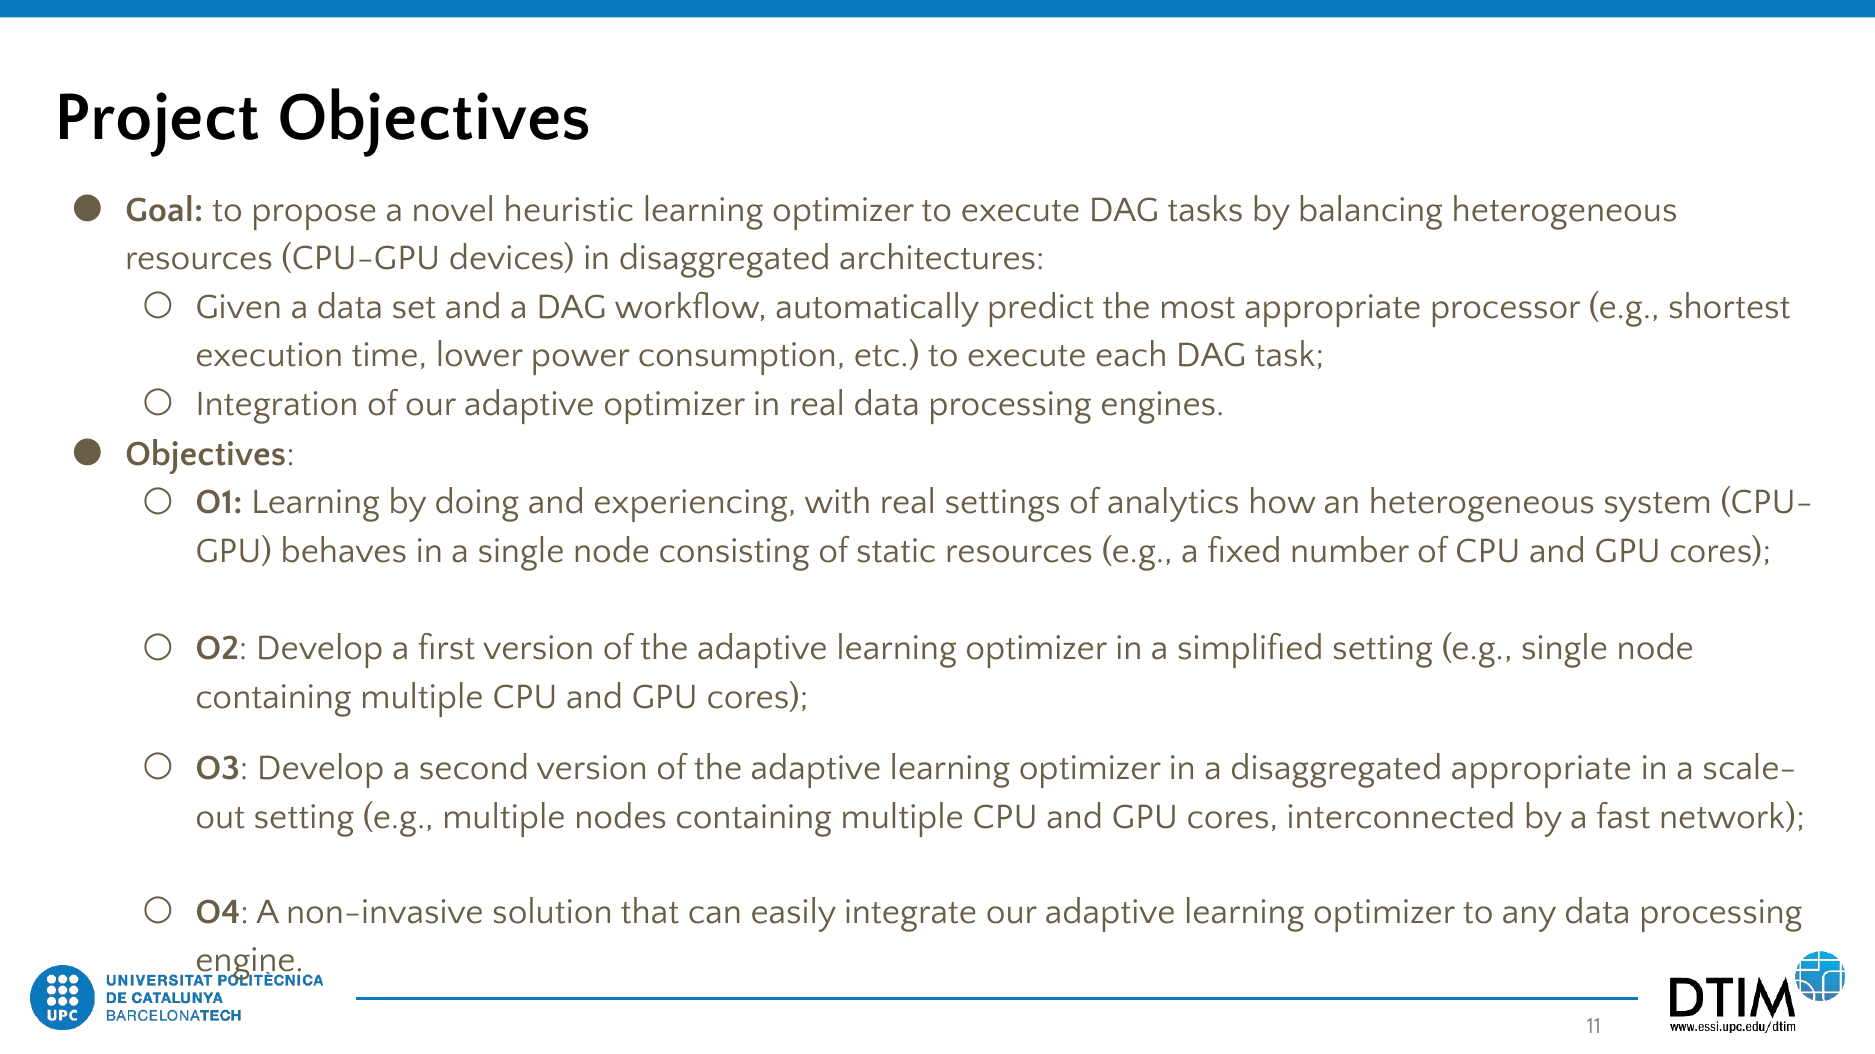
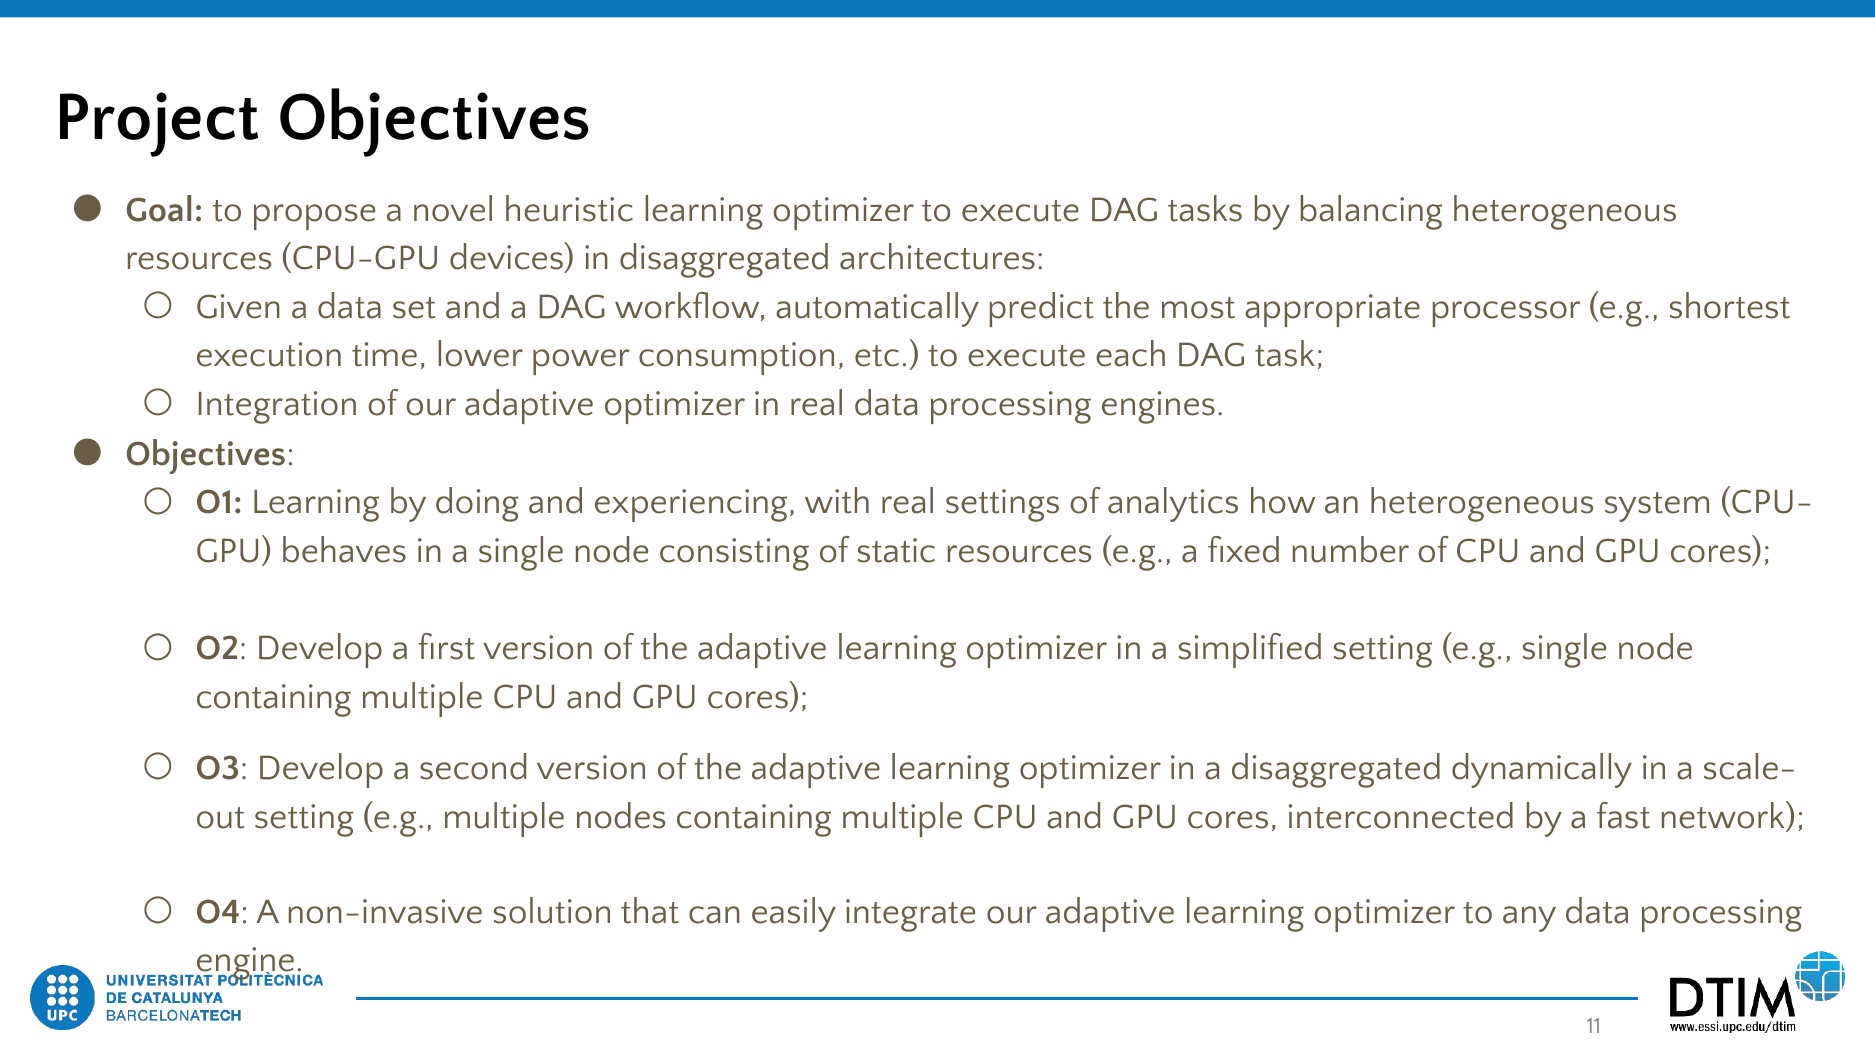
disaggregated appropriate: appropriate -> dynamically (1542, 769)
